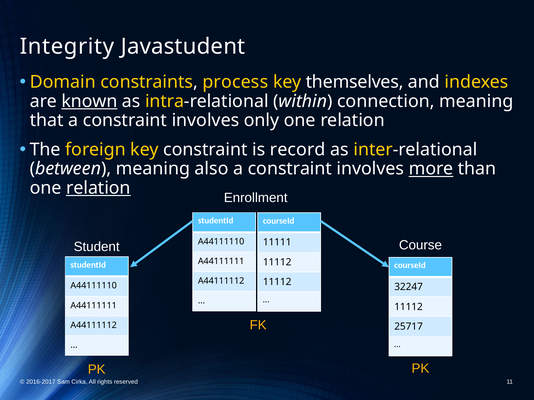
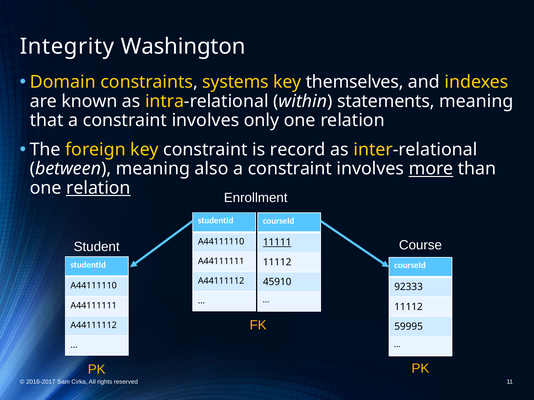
Javastudent: Javastudent -> Washington (183, 47)
process: process -> systems (235, 82)
known underline: present -> none (89, 101)
connection: connection -> statements (386, 101)
11111 underline: none -> present (277, 243)
11112: 11112 -> 45910 (277, 282)
32247: 32247 -> 92333 (409, 287)
25717: 25717 -> 59995 (409, 327)
